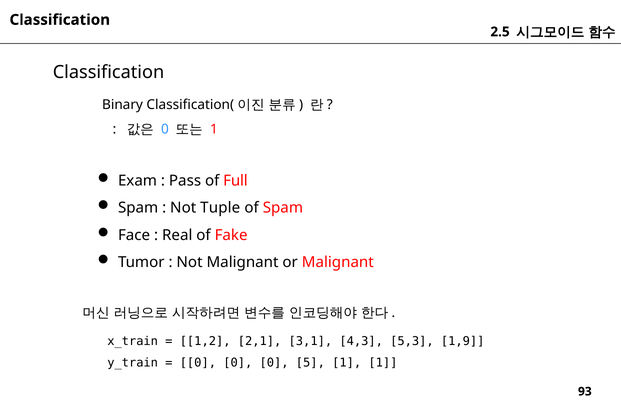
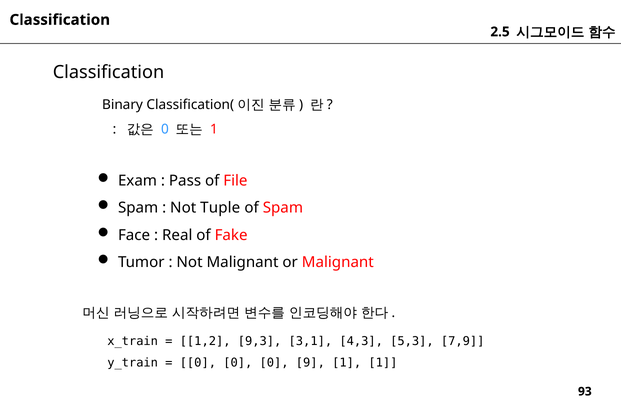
Full: Full -> File (235, 181)
2,1: 2,1 -> 9,3 (260, 341)
1,9: 1,9 -> 7,9 (463, 341)
5: 5 -> 9 (310, 363)
